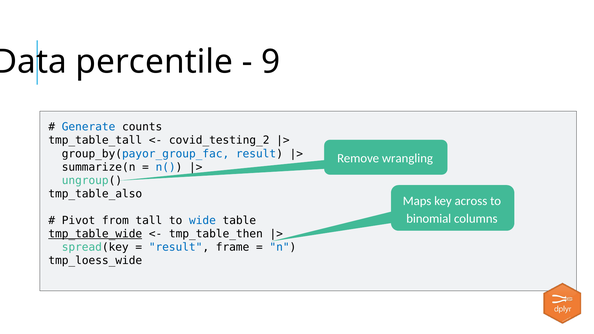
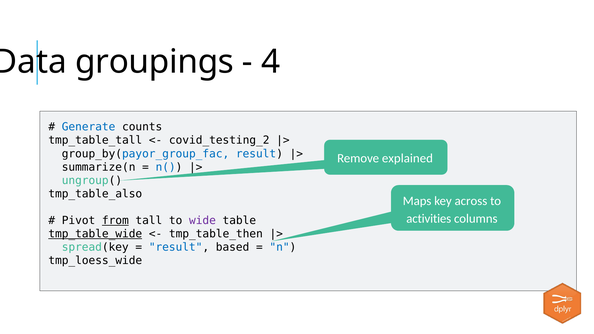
percentile: percentile -> groupings (155, 62)
9: 9 -> 4 (271, 62)
wrangling: wrangling -> explained (407, 158)
binomial: binomial -> activities (429, 219)
from underline: none -> present (115, 221)
wide colour: blue -> purple (202, 221)
frame: frame -> based (233, 247)
